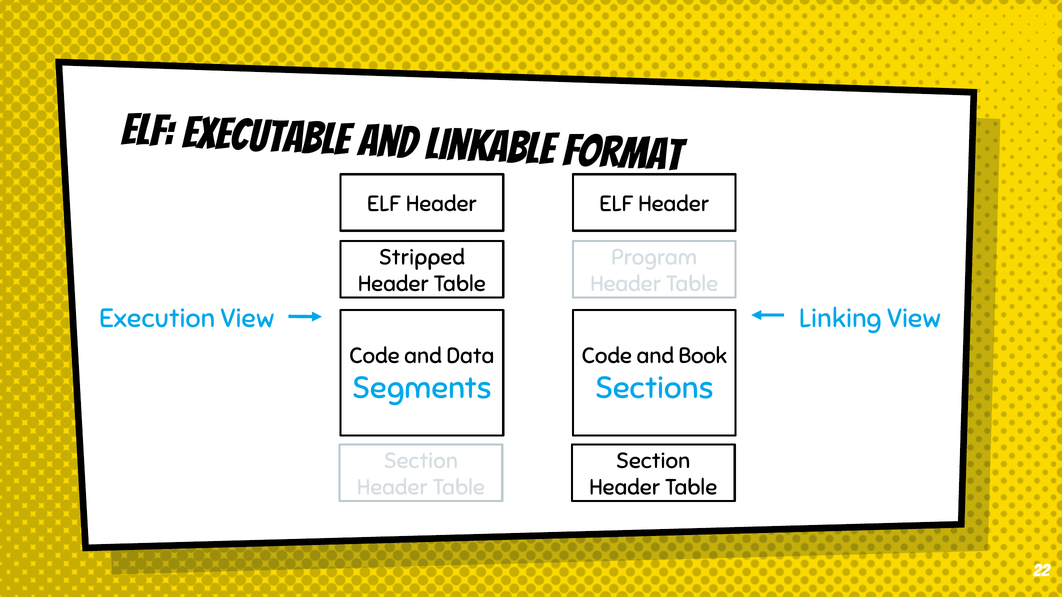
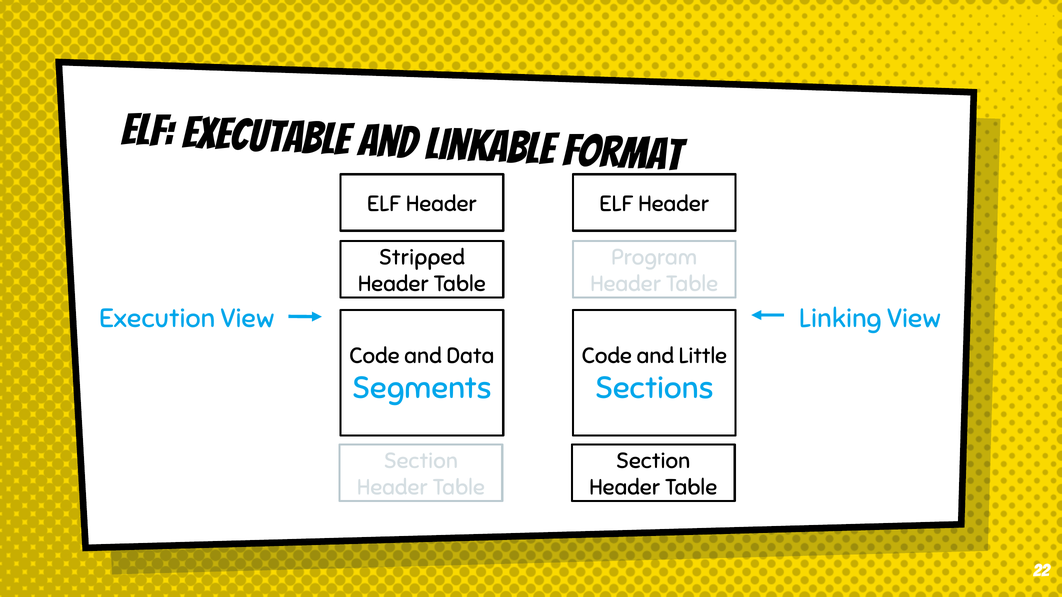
Book: Book -> Little (703, 356)
